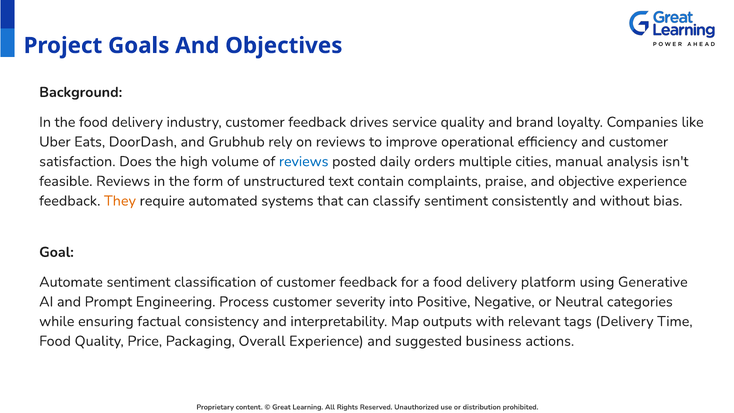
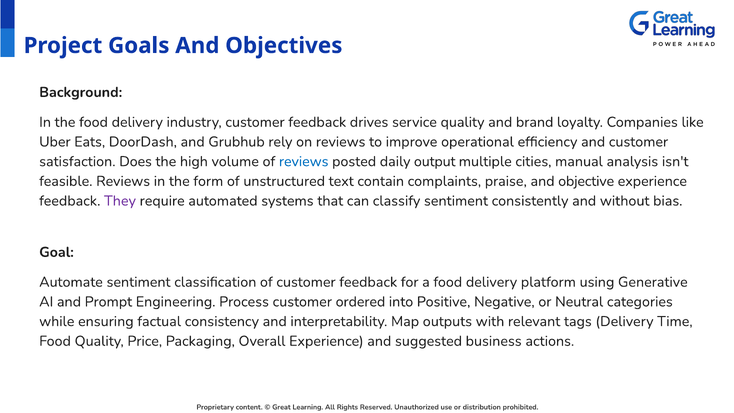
orders: orders -> output (435, 161)
They colour: orange -> purple (120, 201)
severity: severity -> ordered (360, 302)
